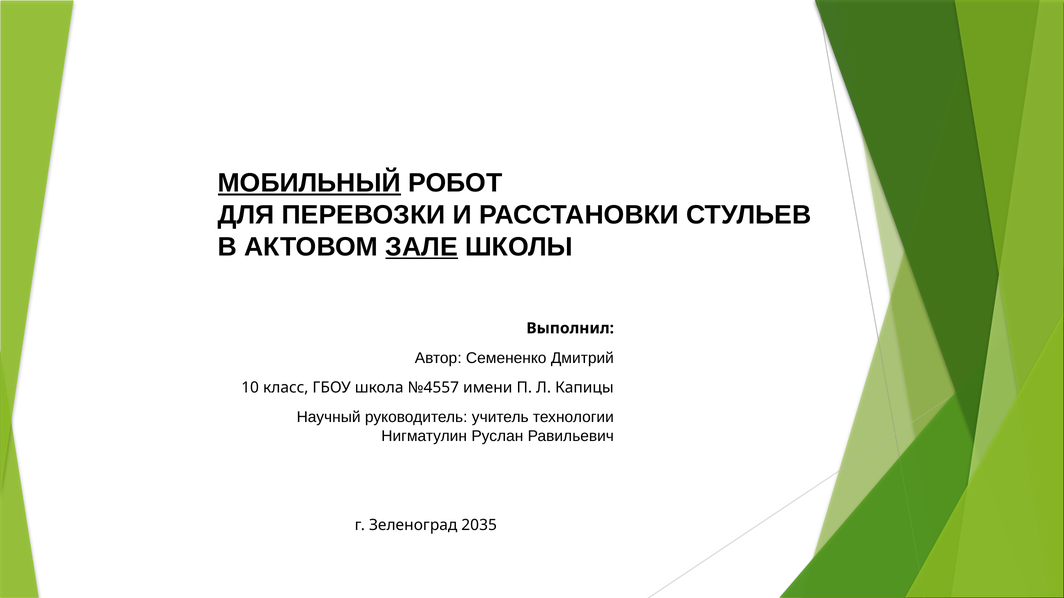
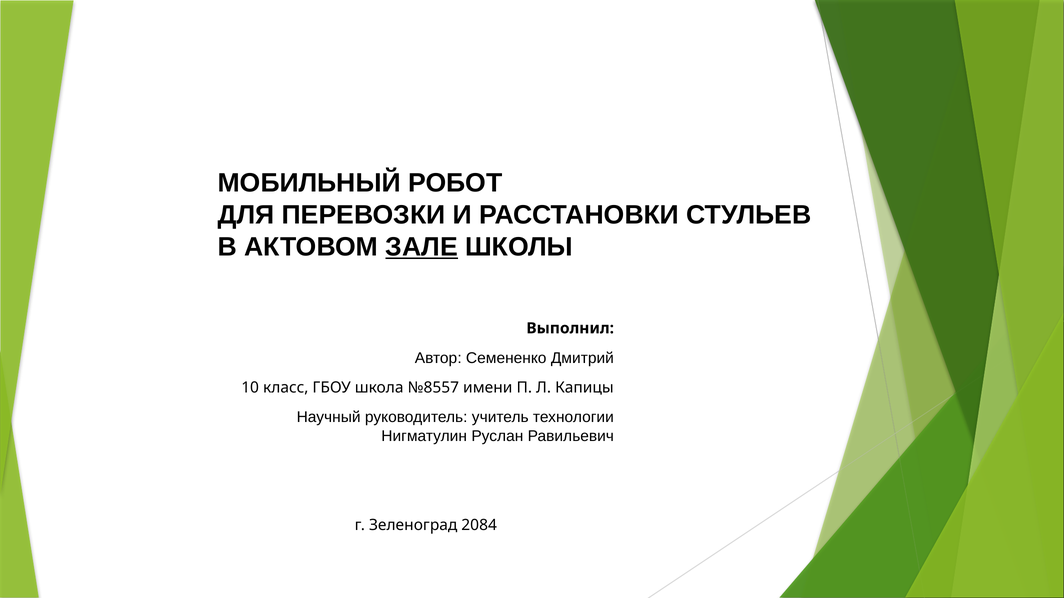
МОБИЛЬНЫЙ underline: present -> none (309, 183)
№4557: №4557 -> №8557 (433, 388)
2035: 2035 -> 2084 (479, 525)
